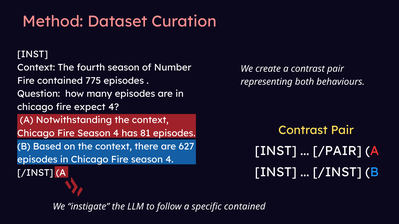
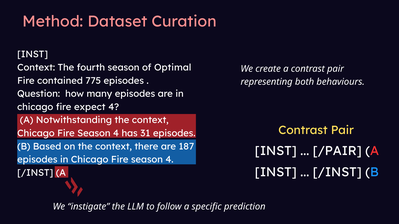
Number: Number -> Optimal (173, 68)
81: 81 -> 31 (145, 134)
627: 627 -> 187 (186, 147)
specific contained: contained -> prediction (245, 207)
